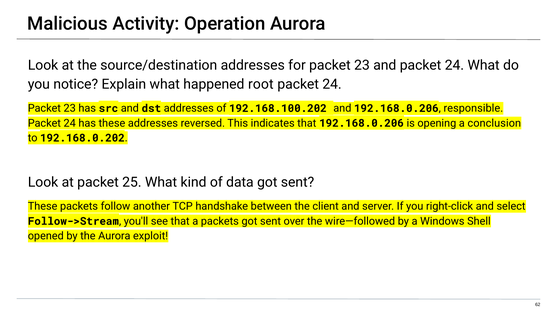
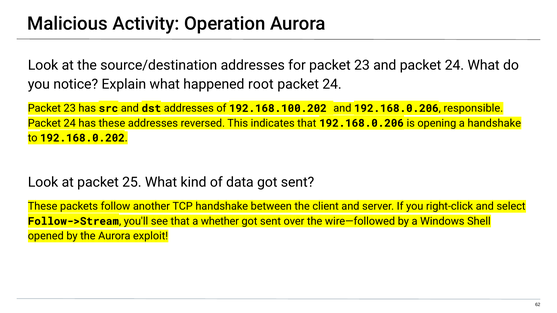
a conclusion: conclusion -> handshake (494, 123)
a packets: packets -> whether (220, 221)
